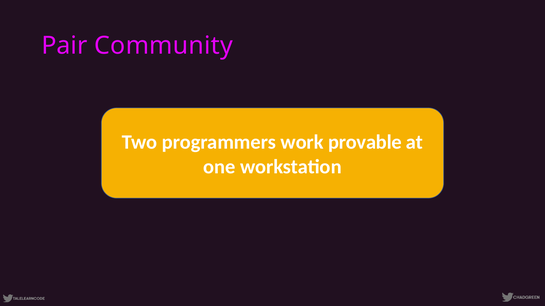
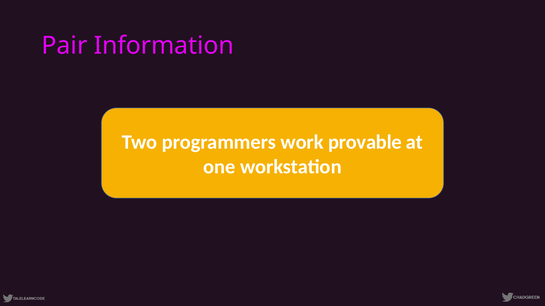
Community: Community -> Information (164, 46)
